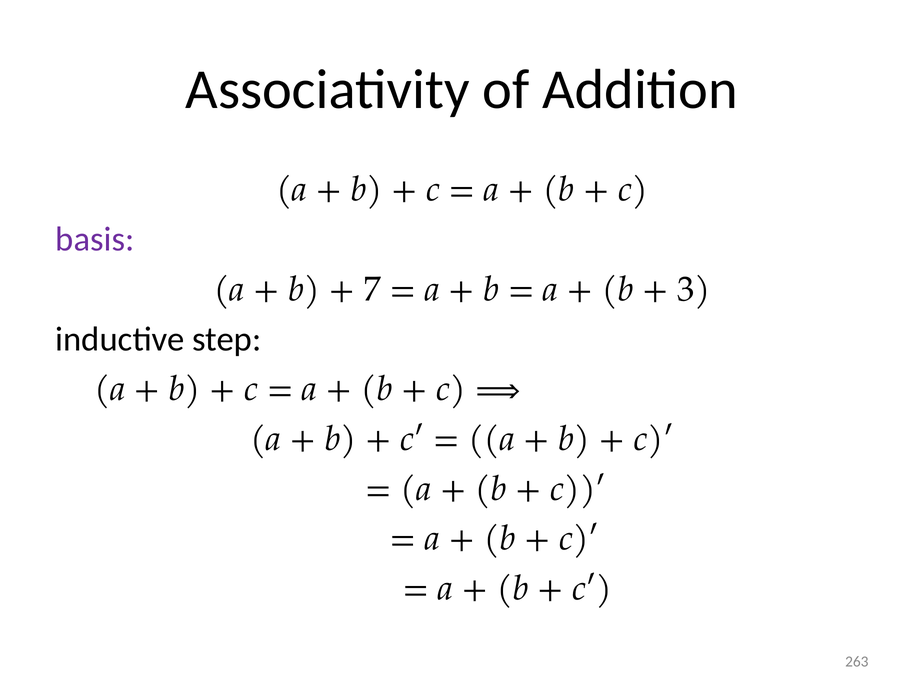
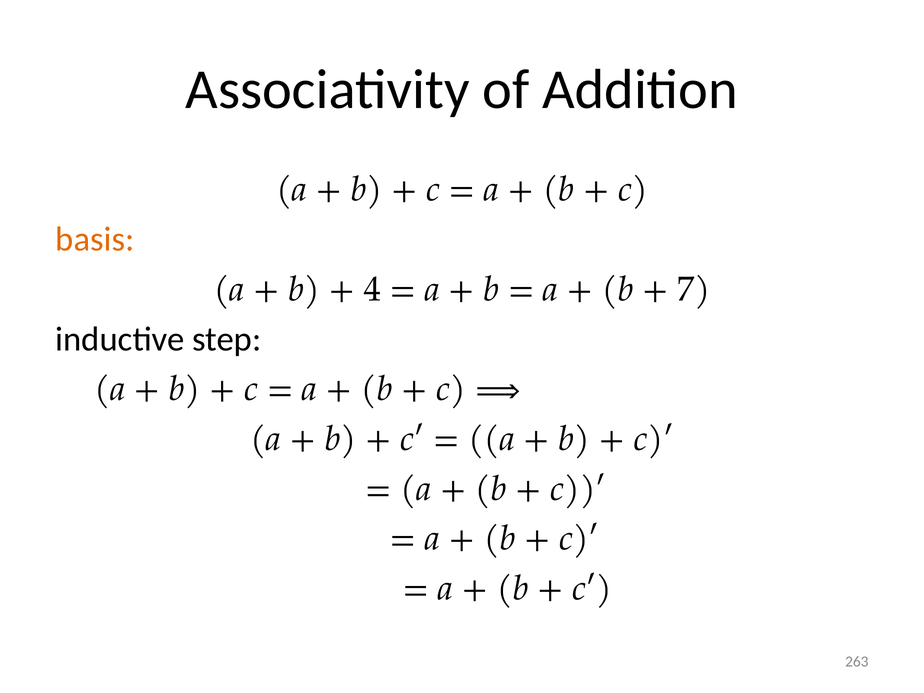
basis colour: purple -> orange (95, 239)
7: 7 -> 4 (372, 289)
3: 3 -> 7 (694, 289)
